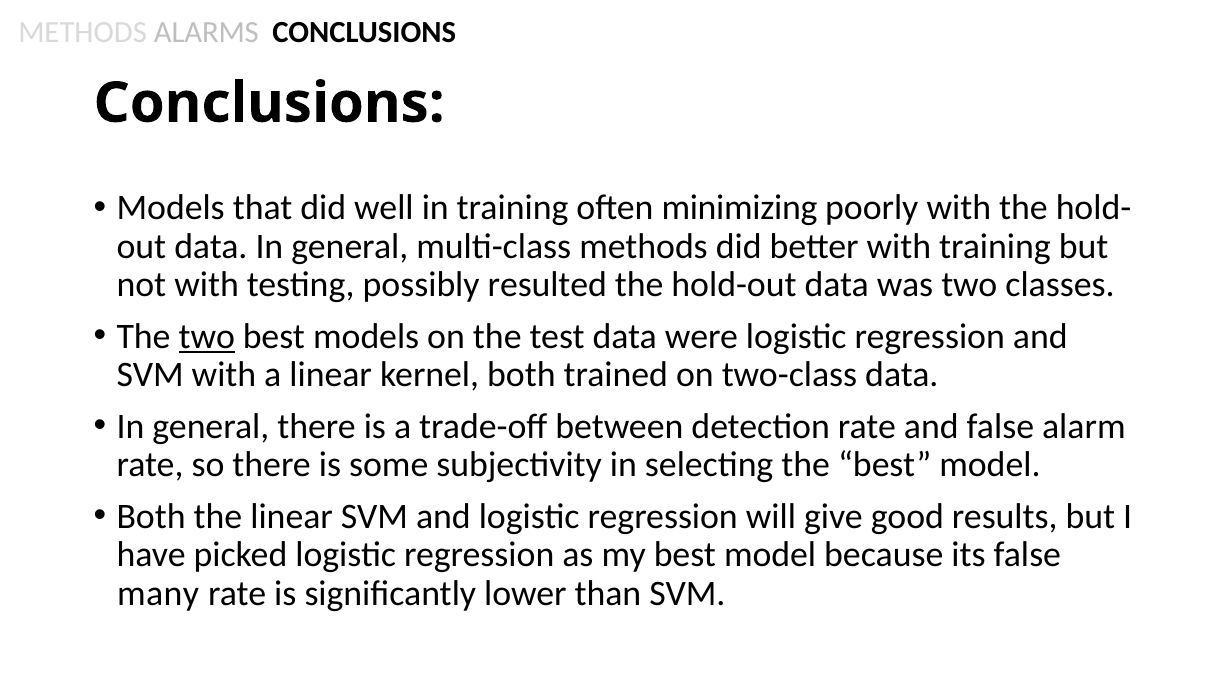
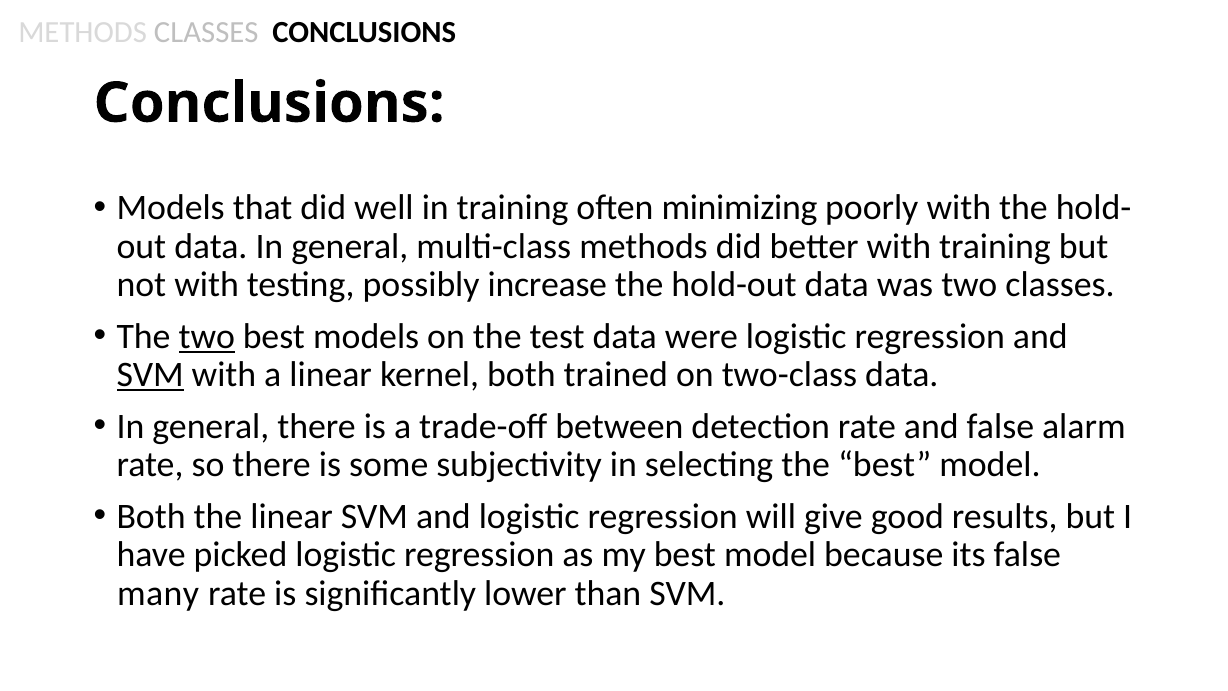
METHODS ALARMS: ALARMS -> CLASSES (206, 32)
resulted: resulted -> increase (547, 285)
SVM underline: none -> present (150, 375)
